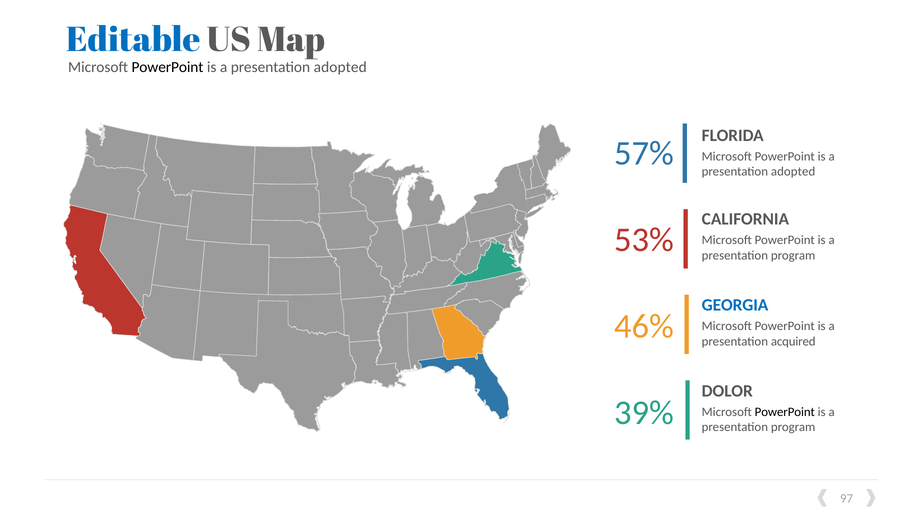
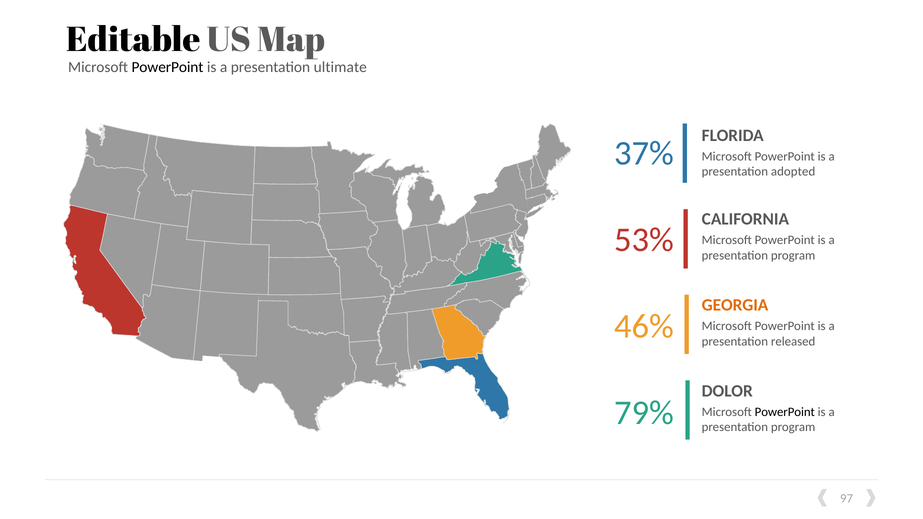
Editable colour: blue -> black (133, 40)
adopted: adopted -> ultimate (340, 67)
57%: 57% -> 37% (644, 154)
GEORGIA colour: blue -> orange (735, 305)
acquired: acquired -> released (793, 341)
39%: 39% -> 79% (644, 413)
